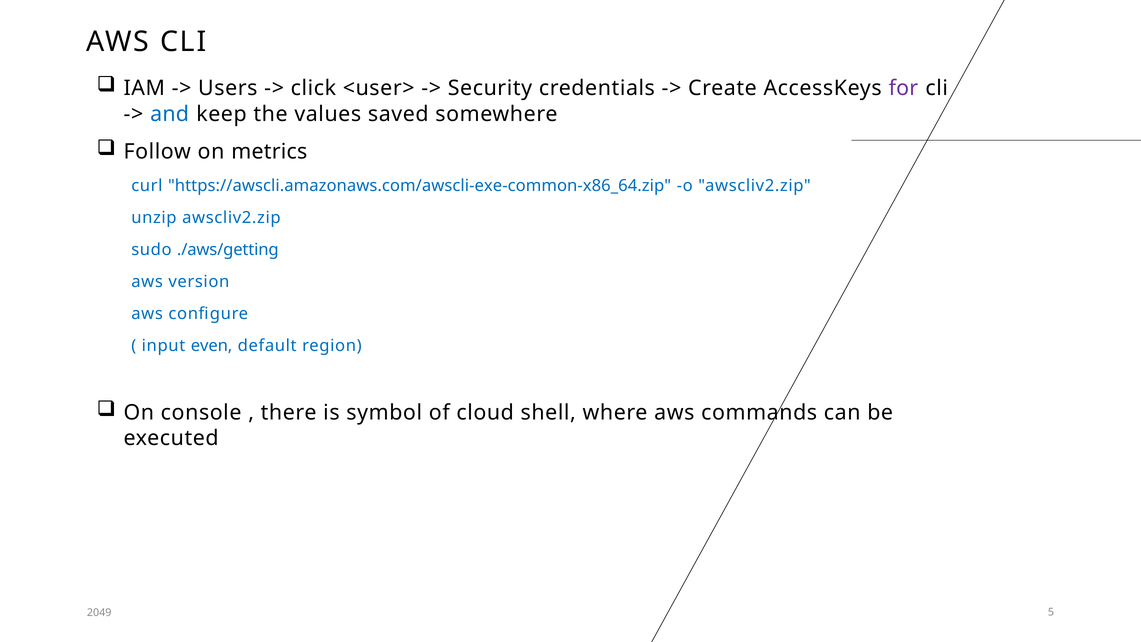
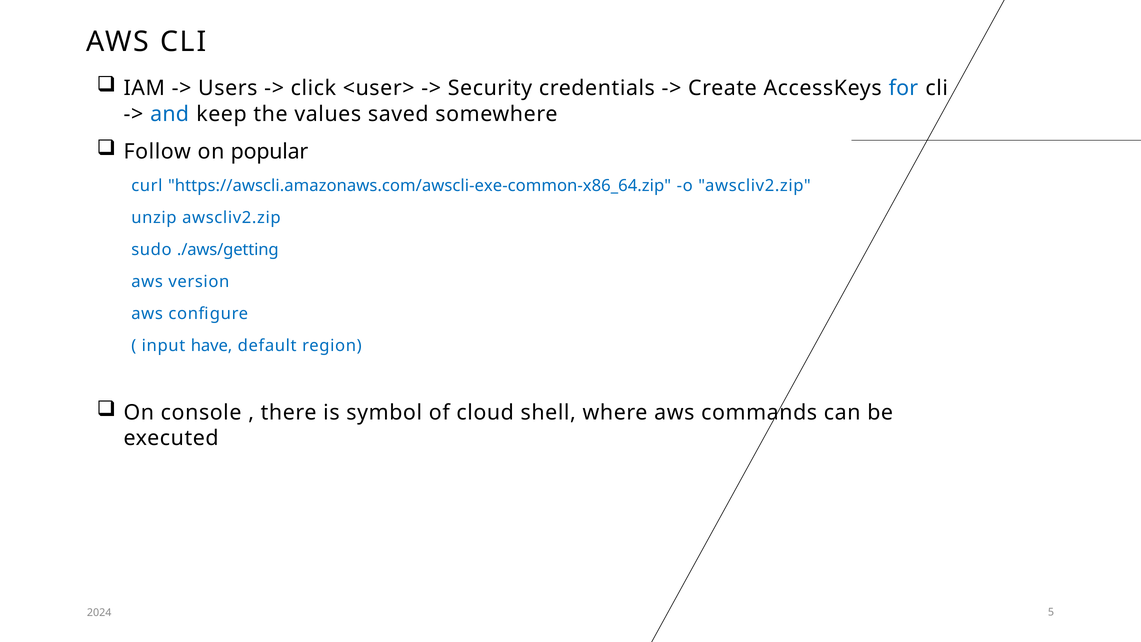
for colour: purple -> blue (903, 88)
metrics: metrics -> popular (270, 151)
even: even -> have (212, 345)
2049: 2049 -> 2024 (99, 613)
